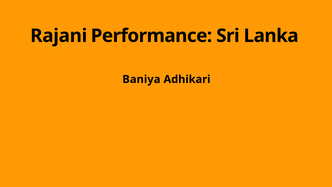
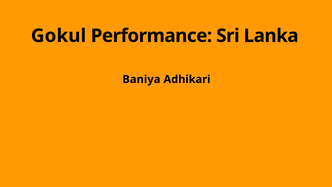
Rajani: Rajani -> Gokul (59, 36)
